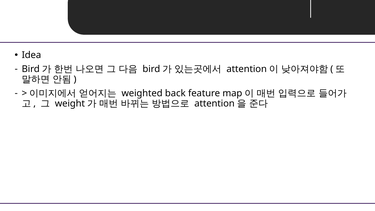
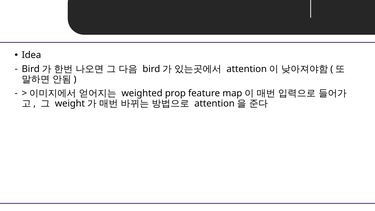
back: back -> prop (175, 93)
